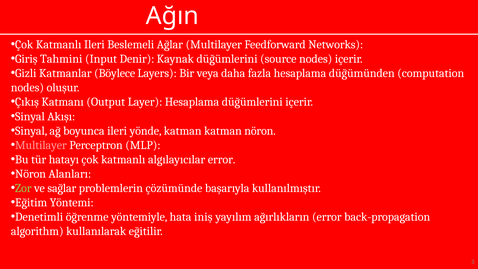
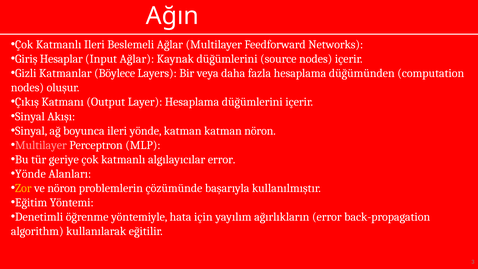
Tahmini: Tahmini -> Hesaplar (61, 59)
Input Denir: Denir -> Ağlar (137, 59)
hatayı: hatayı -> geriye (64, 159)
Nöron: Nöron -> Yönde (30, 174)
Zor colour: light green -> yellow (23, 188)
ve sağlar: sağlar -> nöron (62, 188)
iniş: iniş -> için (203, 217)
